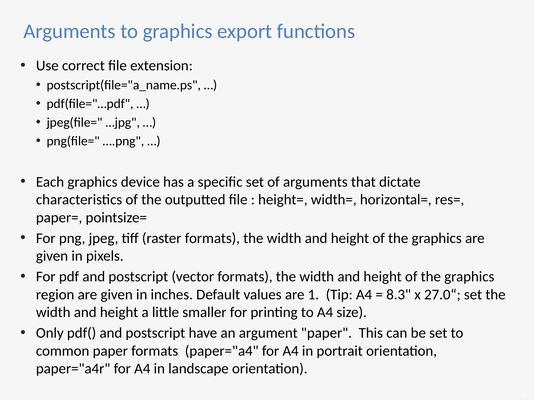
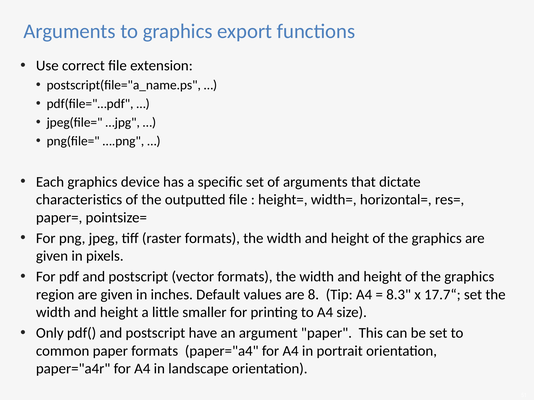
1: 1 -> 8 (313, 295)
27.0“: 27.0“ -> 17.7“ (442, 295)
